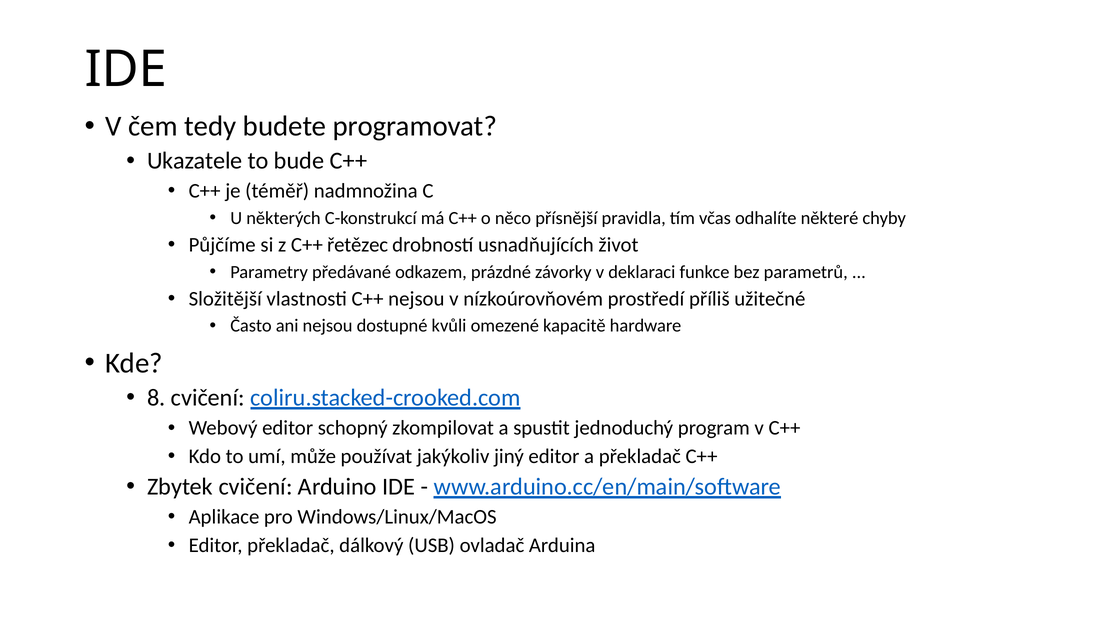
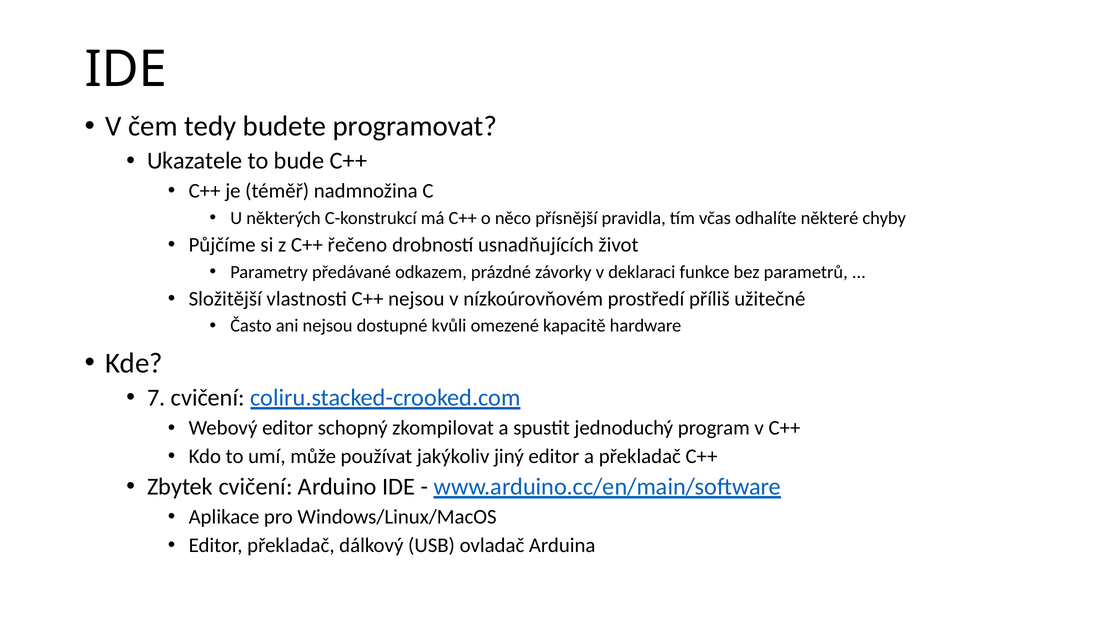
řetězec: řetězec -> řečeno (357, 245)
8: 8 -> 7 (156, 398)
